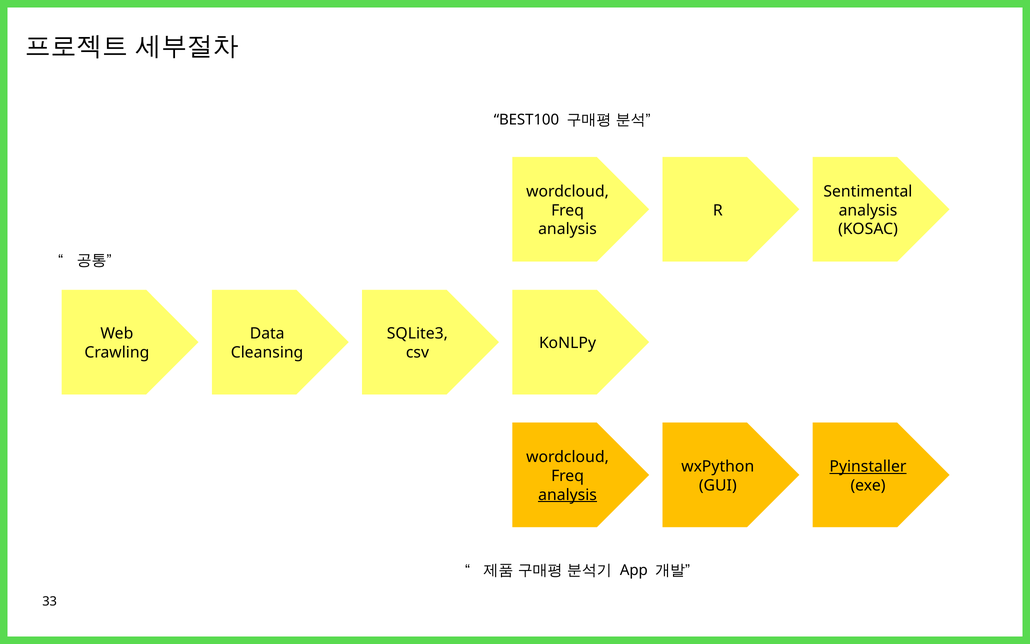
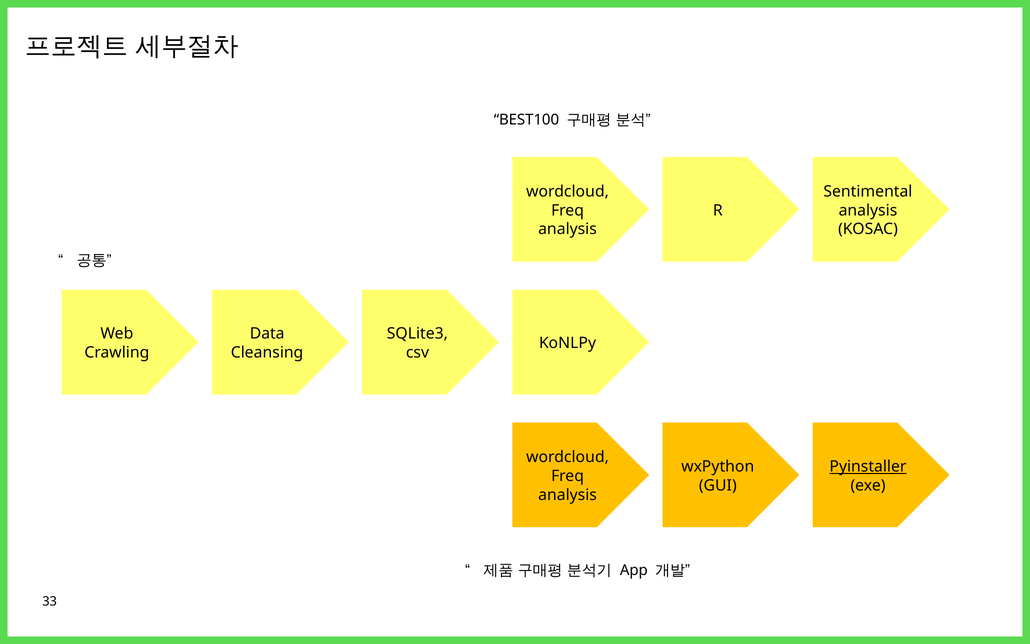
analysis underline: present -> none (568, 495)
